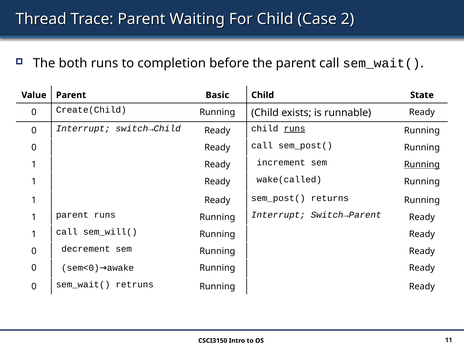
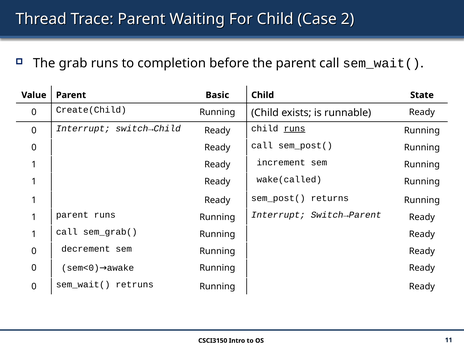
both: both -> grab (73, 63)
Running underline: present -> none (422, 165)
sem_will(: sem_will( -> sem_grab( (110, 232)
